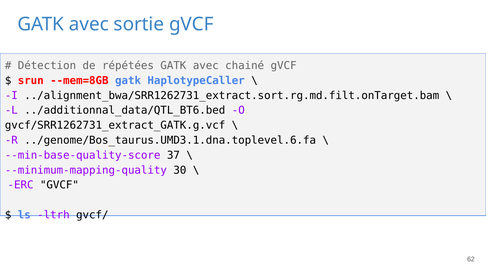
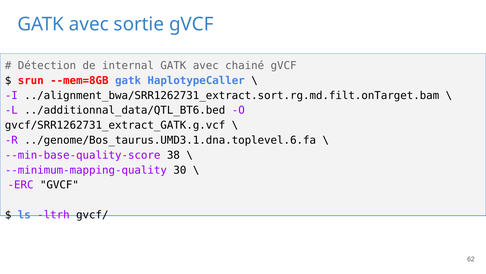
répétées: répétées -> internal (128, 66)
37: 37 -> 38 (173, 155)
